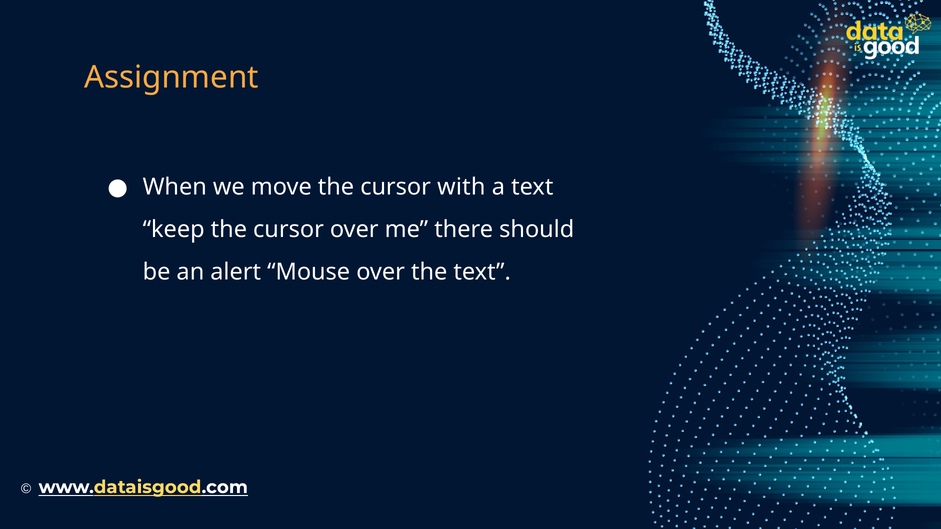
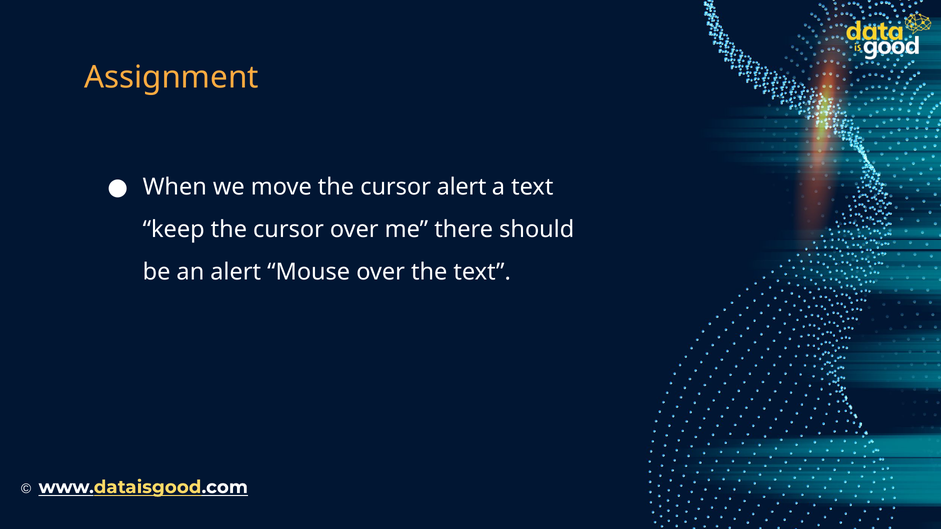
cursor with: with -> alert (462, 187)
